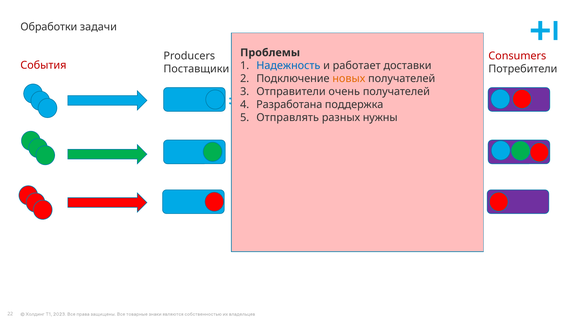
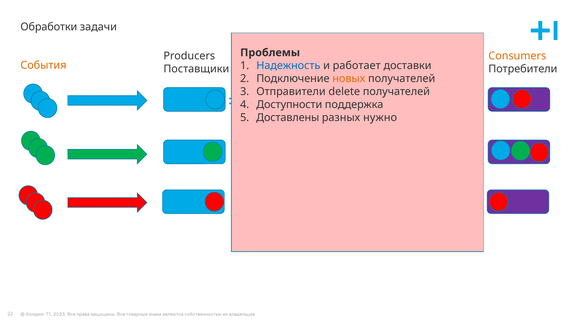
Consumers colour: red -> orange (517, 56)
События colour: red -> orange (43, 65)
очень: очень -> delete (344, 92)
Разработана: Разработана -> Доступности (289, 105)
Отправлять: Отправлять -> Доставлены (288, 118)
нужны: нужны -> нужно (380, 118)
